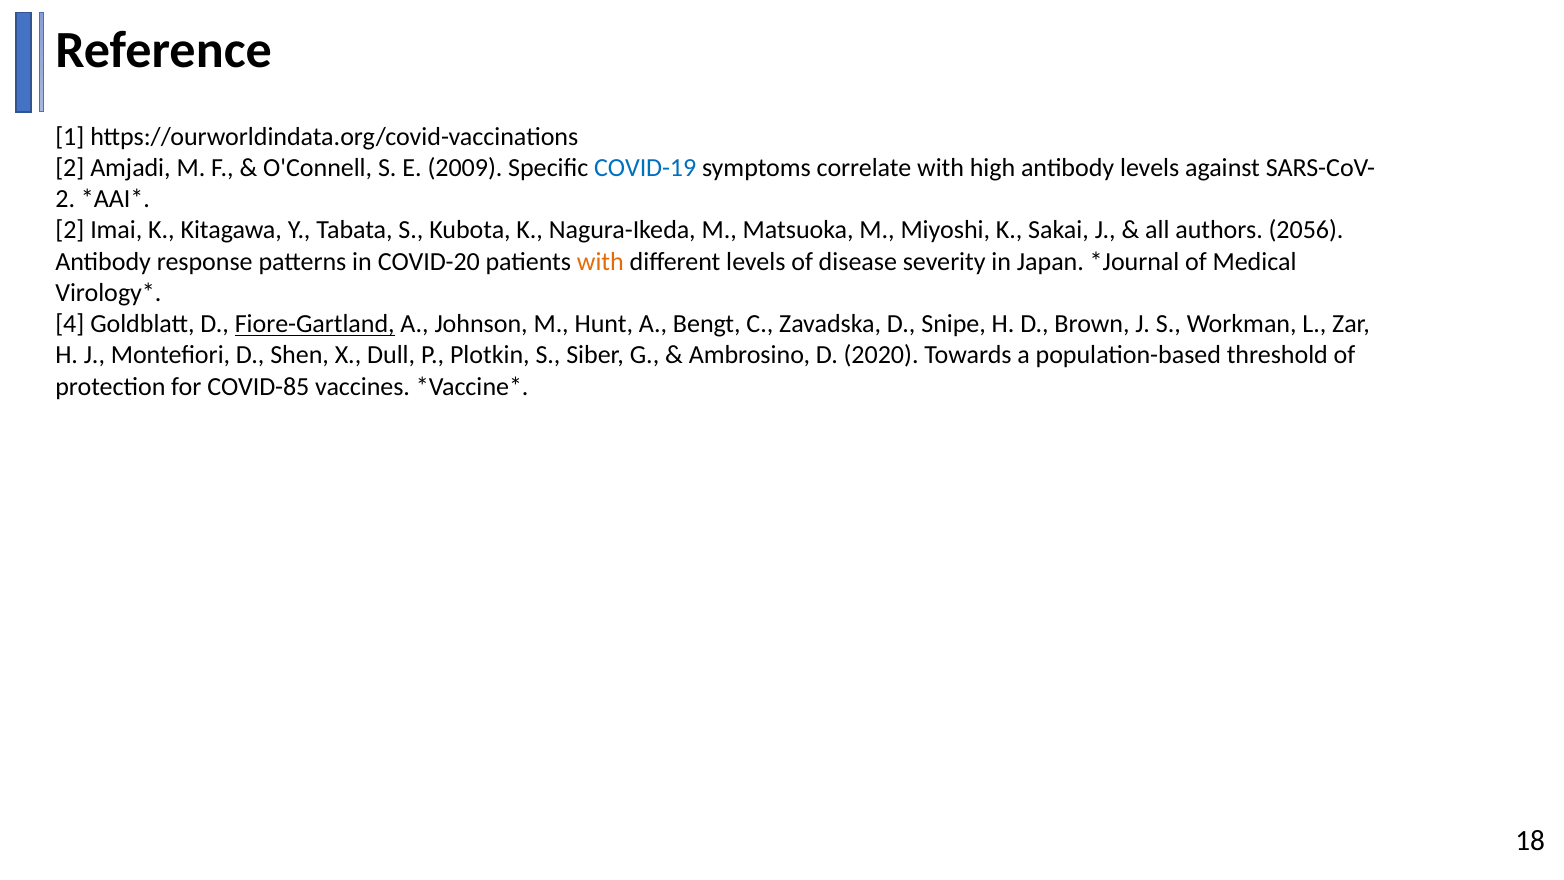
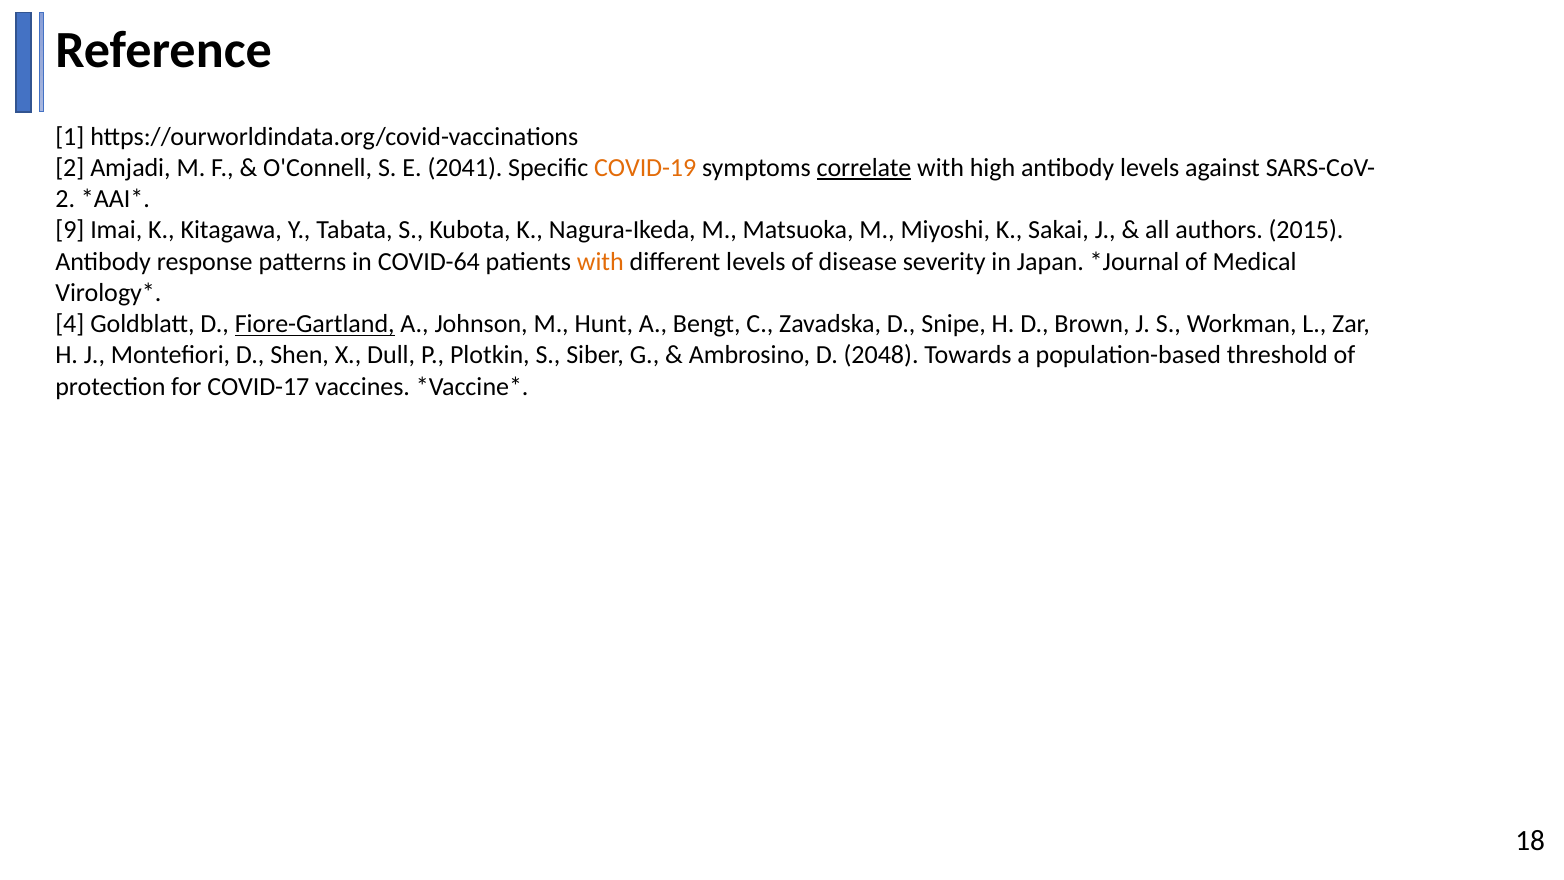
2009: 2009 -> 2041 (465, 168)
COVID-19 colour: blue -> orange (645, 168)
correlate underline: none -> present (864, 168)
2: 2 -> 9 (70, 230)
2056: 2056 -> 2015 (1306, 230)
COVID-20: COVID-20 -> COVID-64 (429, 261)
2020: 2020 -> 2048 (881, 355)
COVID-85: COVID-85 -> COVID-17 (258, 387)
